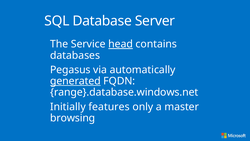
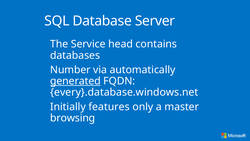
head underline: present -> none (121, 44)
Pegasus: Pegasus -> Number (70, 70)
range}.database.windows.net: range}.database.windows.net -> every}.database.windows.net (124, 92)
